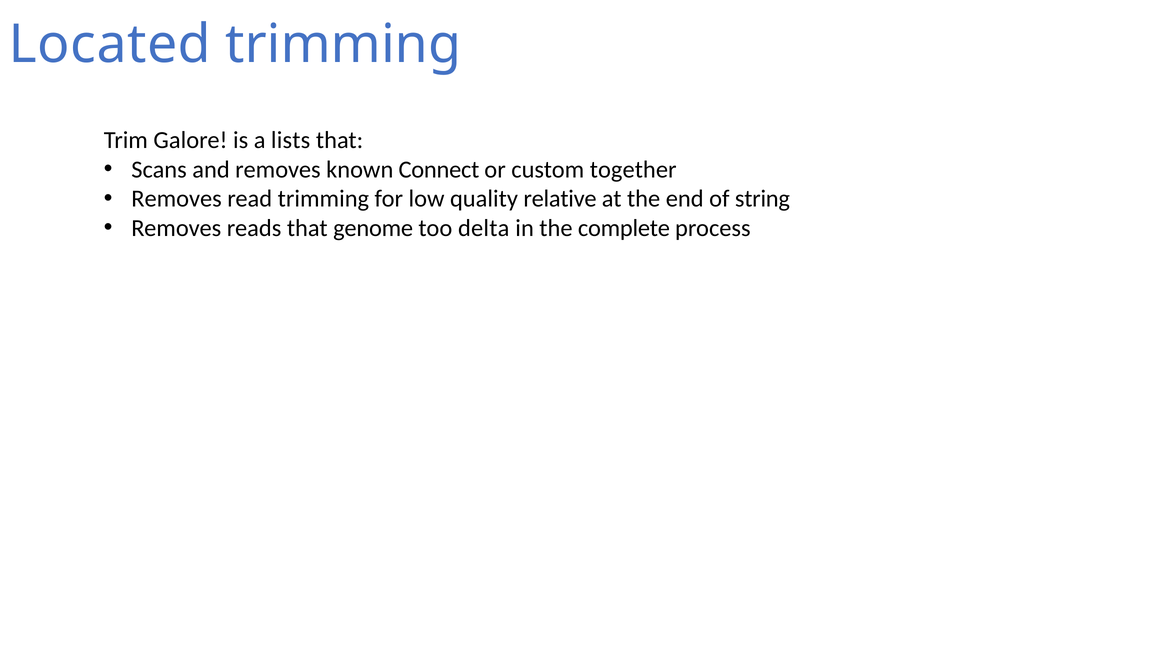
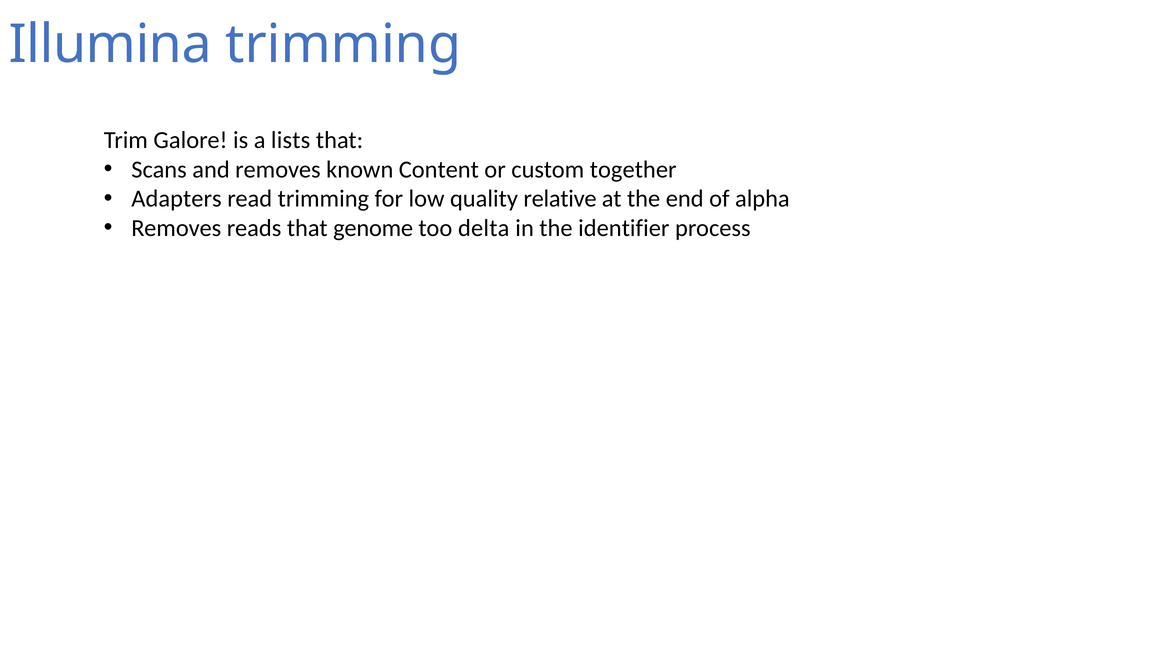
Located: Located -> Illumina (110, 45)
Connect: Connect -> Content (439, 170)
Removes: Removes -> Adapters (177, 199)
string: string -> alpha (762, 199)
complete: complete -> identifier (624, 228)
